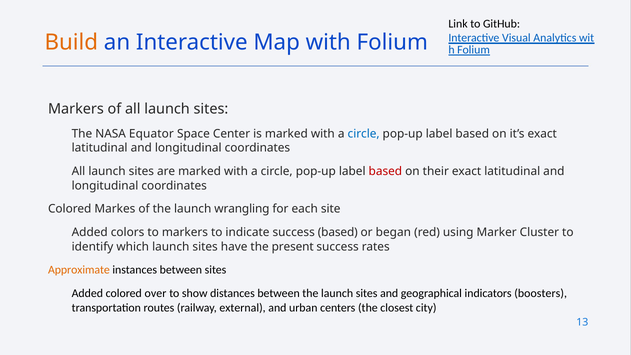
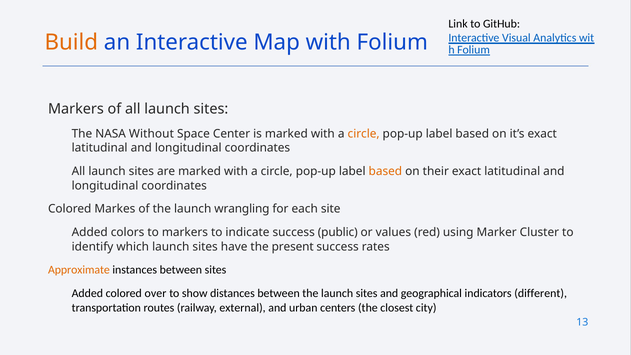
Equator: Equator -> Without (151, 134)
circle colour: blue -> orange (364, 134)
based colour: red -> orange (385, 171)
success based: based -> public (338, 232)
began: began -> values (393, 232)
boosters: boosters -> different (541, 293)
